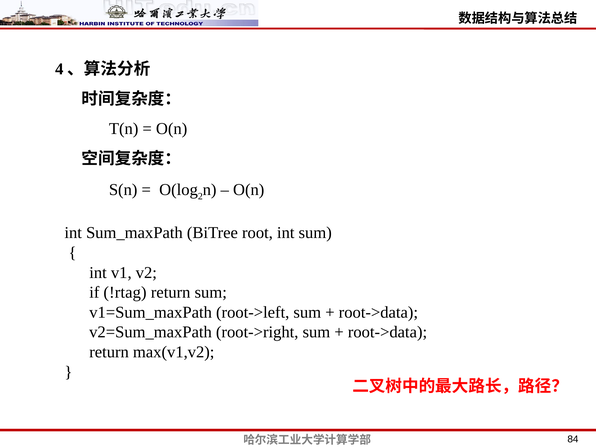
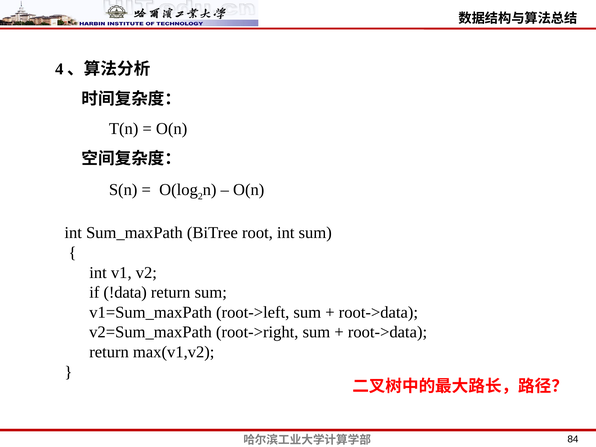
!rtag: !rtag -> !data (125, 292)
